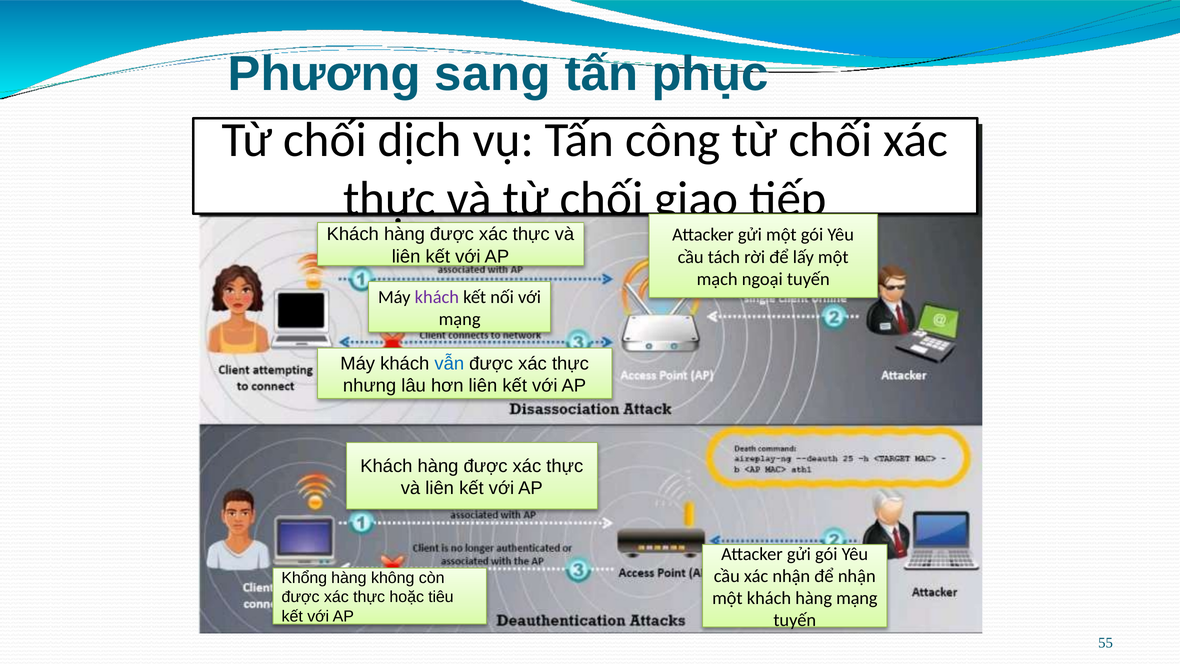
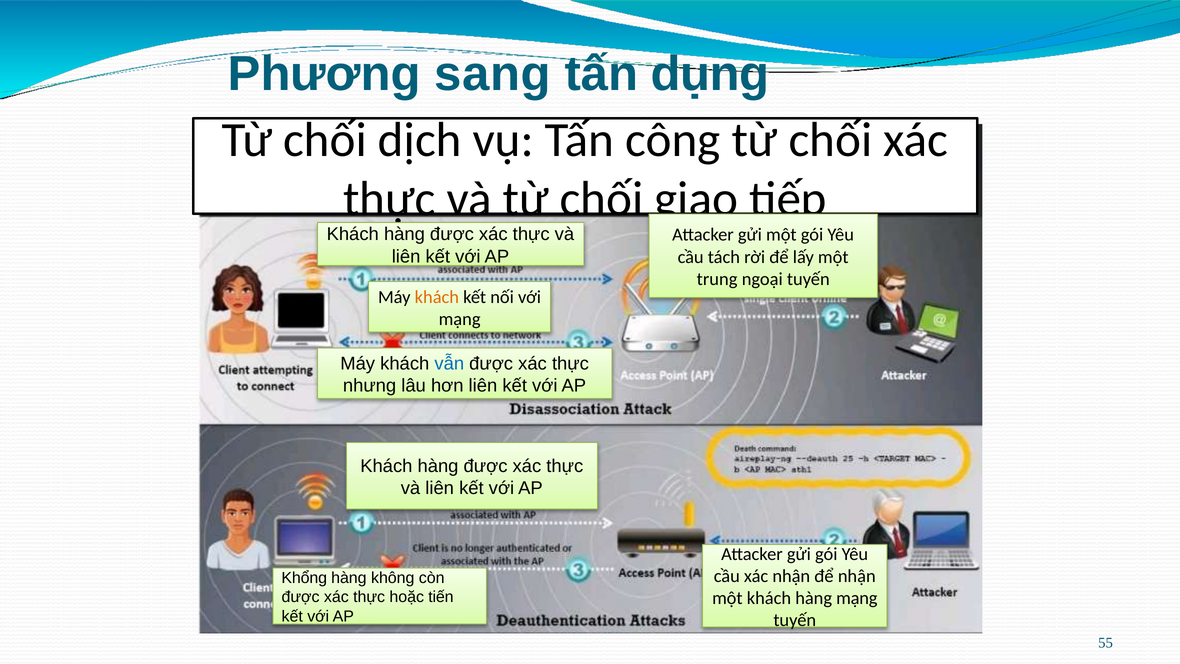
phục: phục -> dụng (710, 74)
mạch: mạch -> trung (717, 279)
khách colour: purple -> orange (437, 297)
tiêu: tiêu -> tiến (441, 597)
